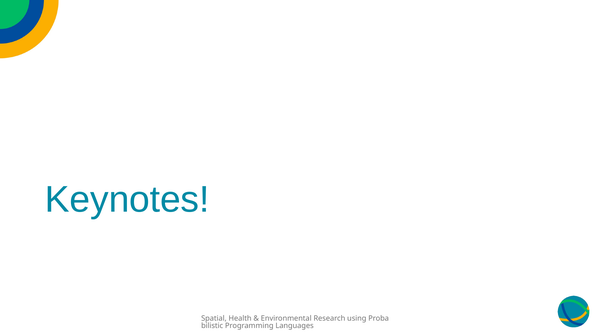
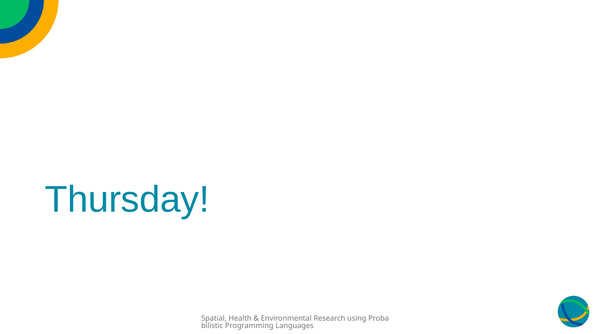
Keynotes: Keynotes -> Thursday (127, 200)
